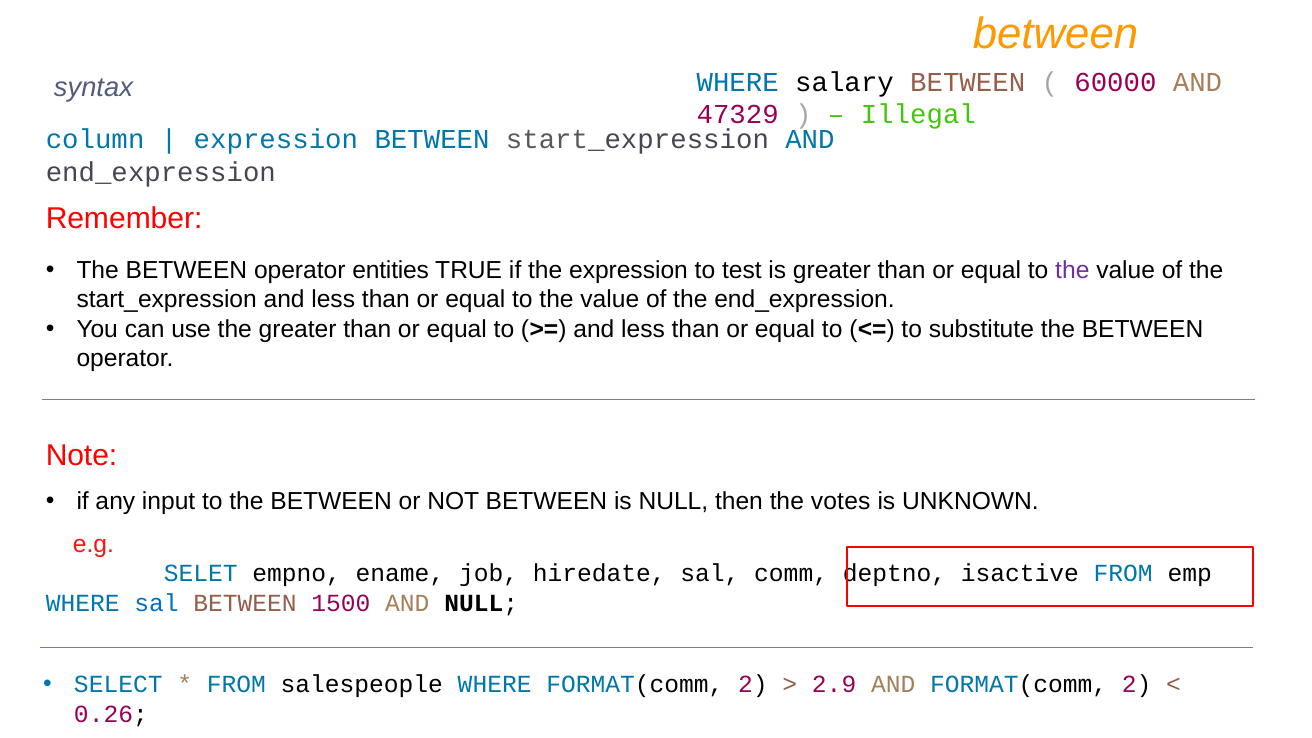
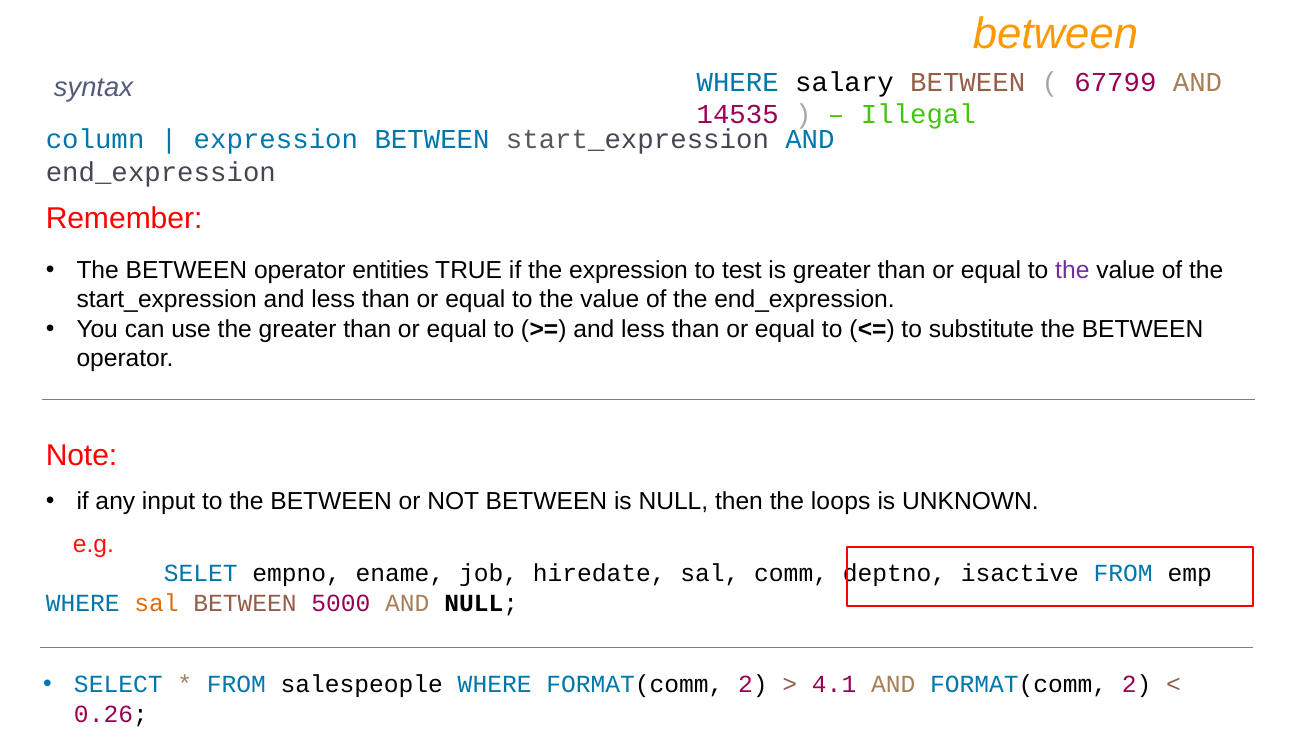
60000: 60000 -> 67799 (1115, 82)
47329: 47329 -> 14535 (738, 115)
votes: votes -> loops (841, 501)
sal colour: blue -> orange (156, 603)
1500: 1500 -> 5000 (341, 603)
2.9: 2.9 -> 4.1 (834, 685)
